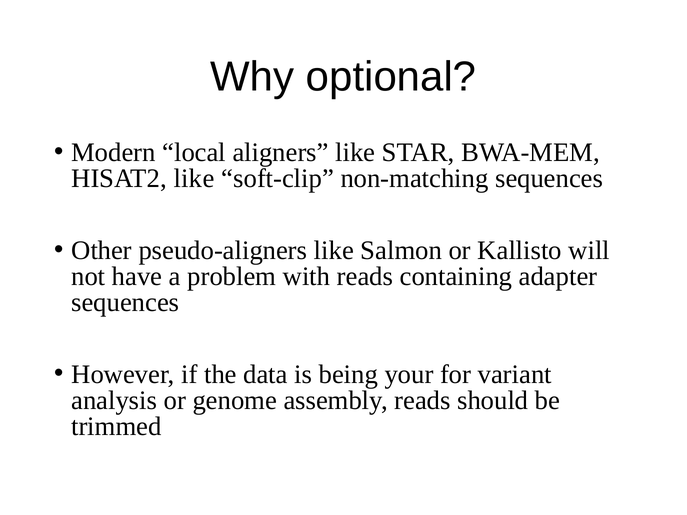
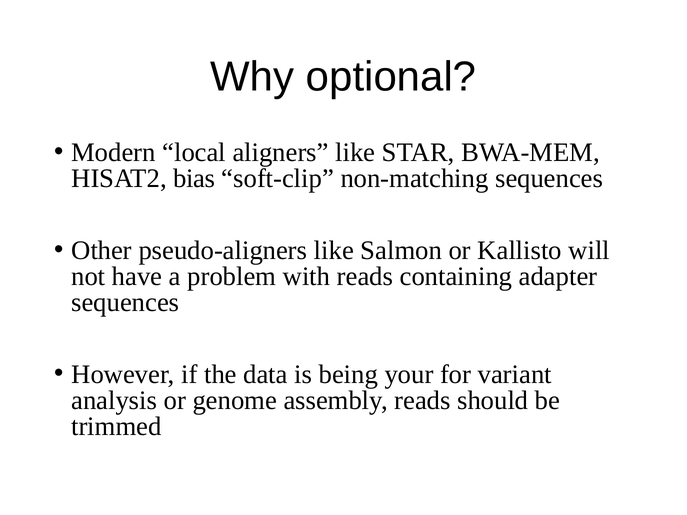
HISAT2 like: like -> bias (194, 179)
